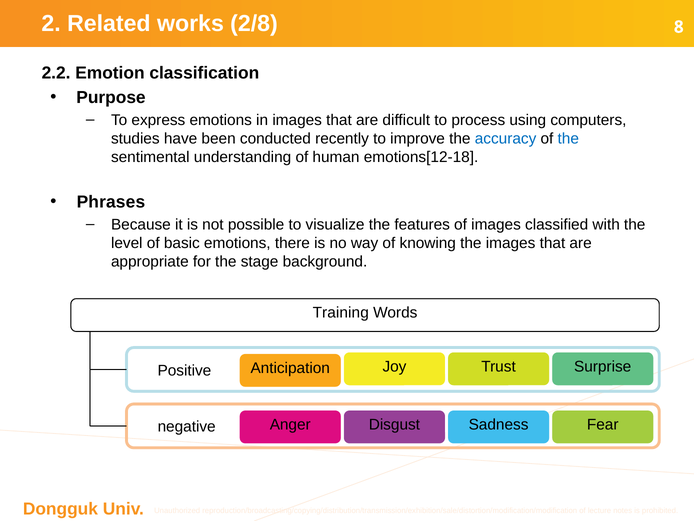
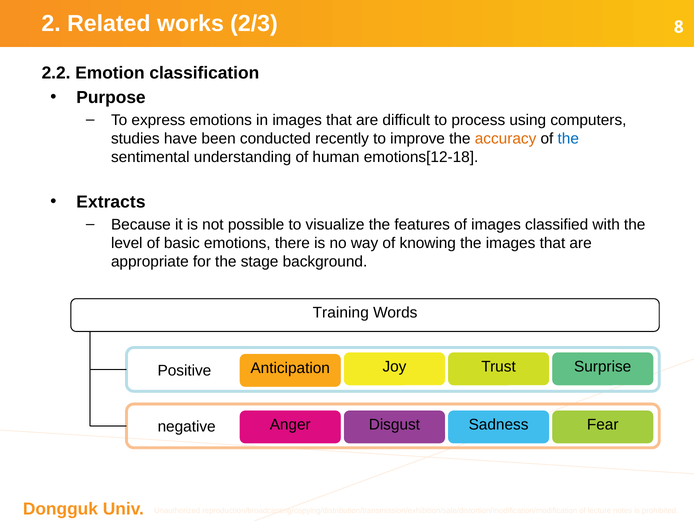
2/8: 2/8 -> 2/3 (254, 23)
accuracy colour: blue -> orange (506, 139)
Phrases: Phrases -> Extracts (111, 202)
